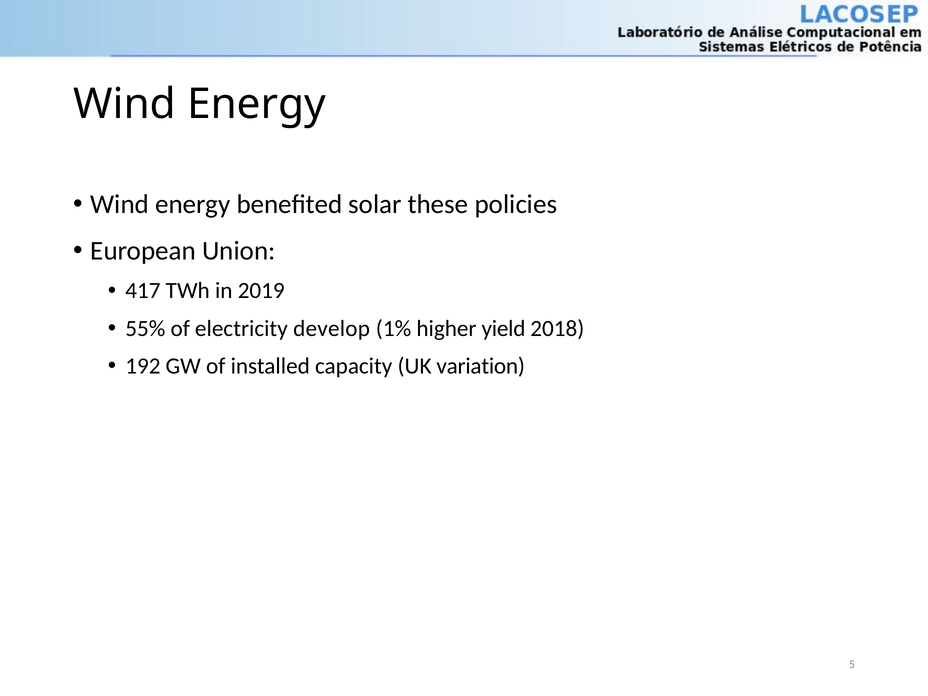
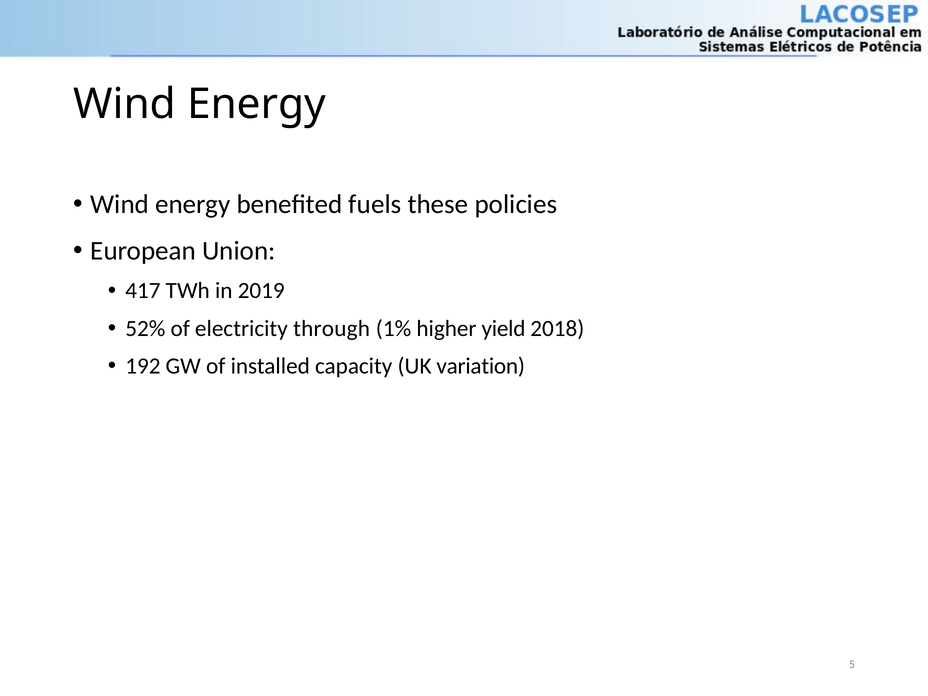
solar: solar -> fuels (375, 204)
55%: 55% -> 52% (145, 328)
develop: develop -> through (332, 328)
